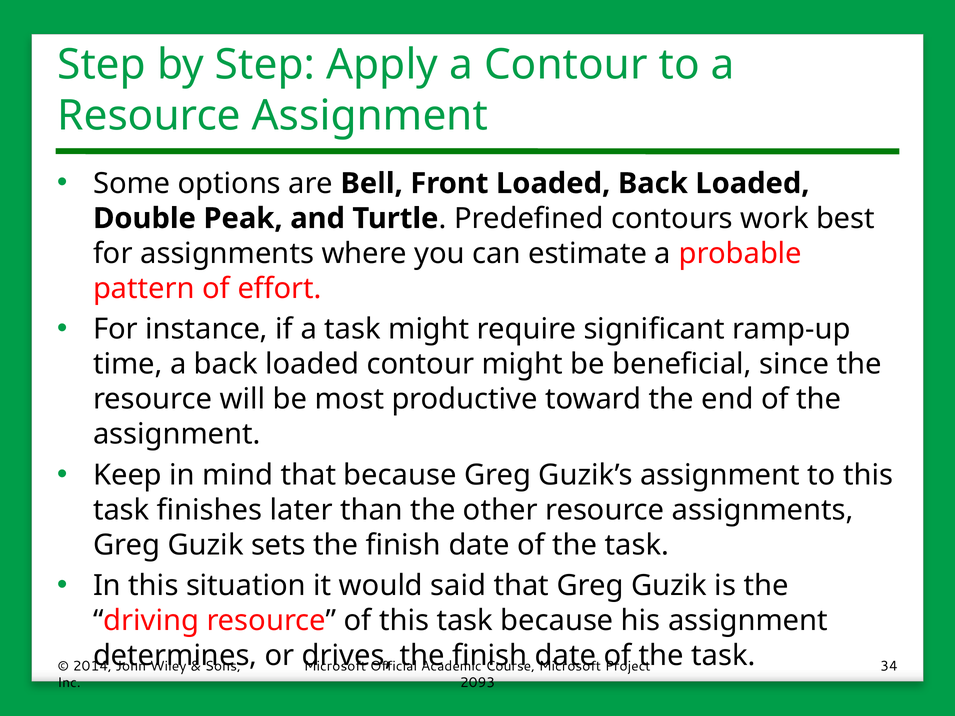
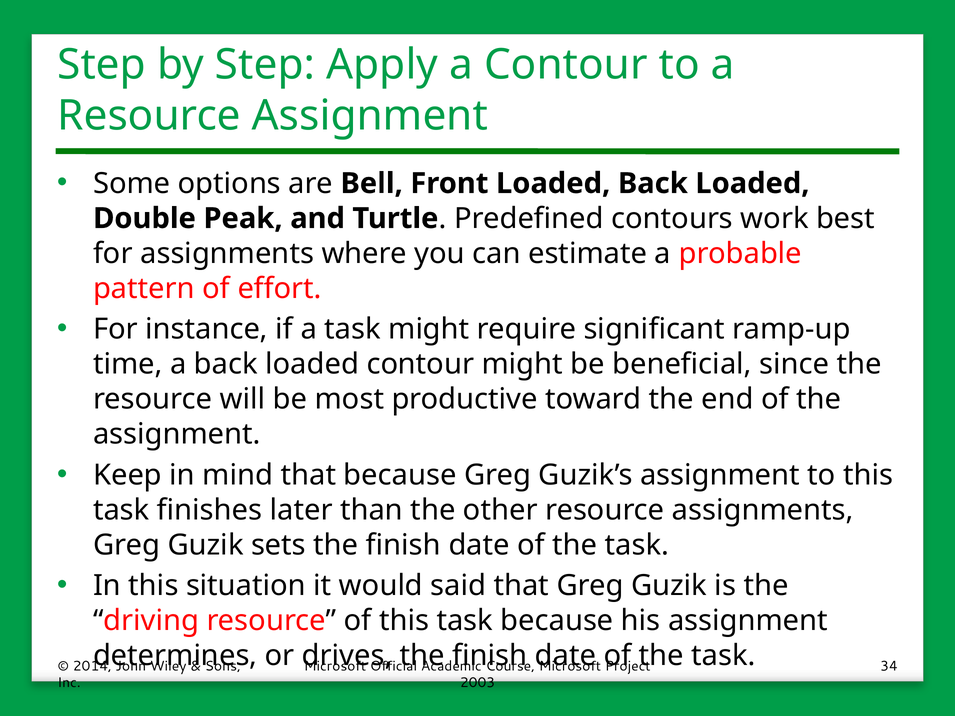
2093: 2093 -> 2003 (478, 683)
